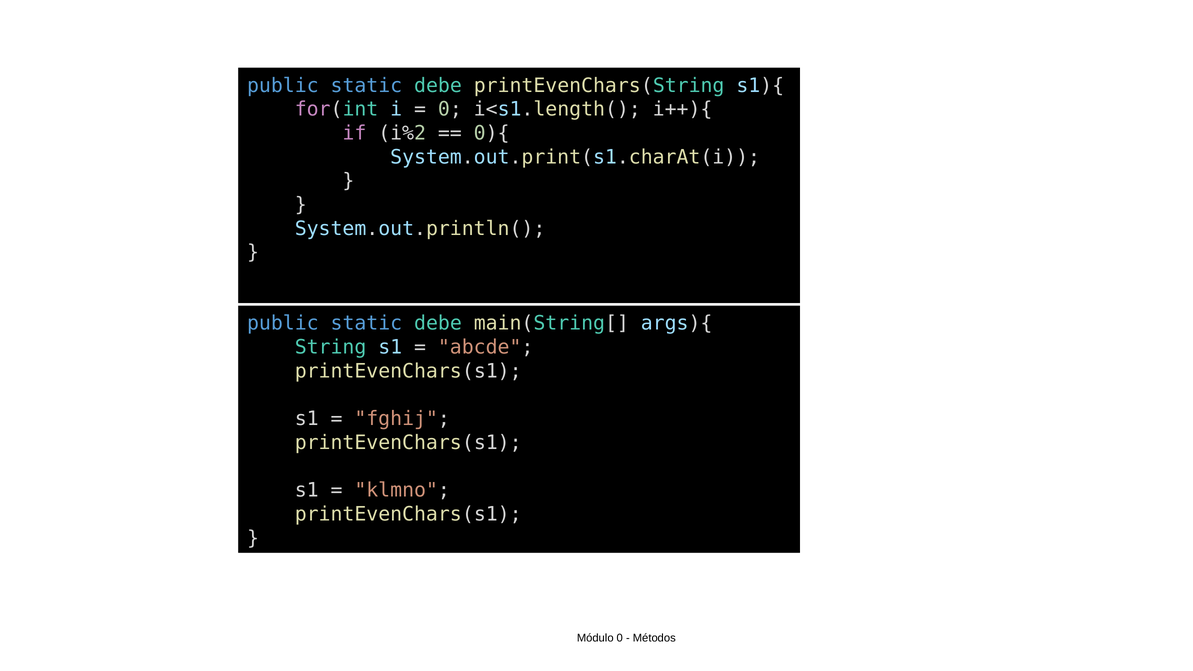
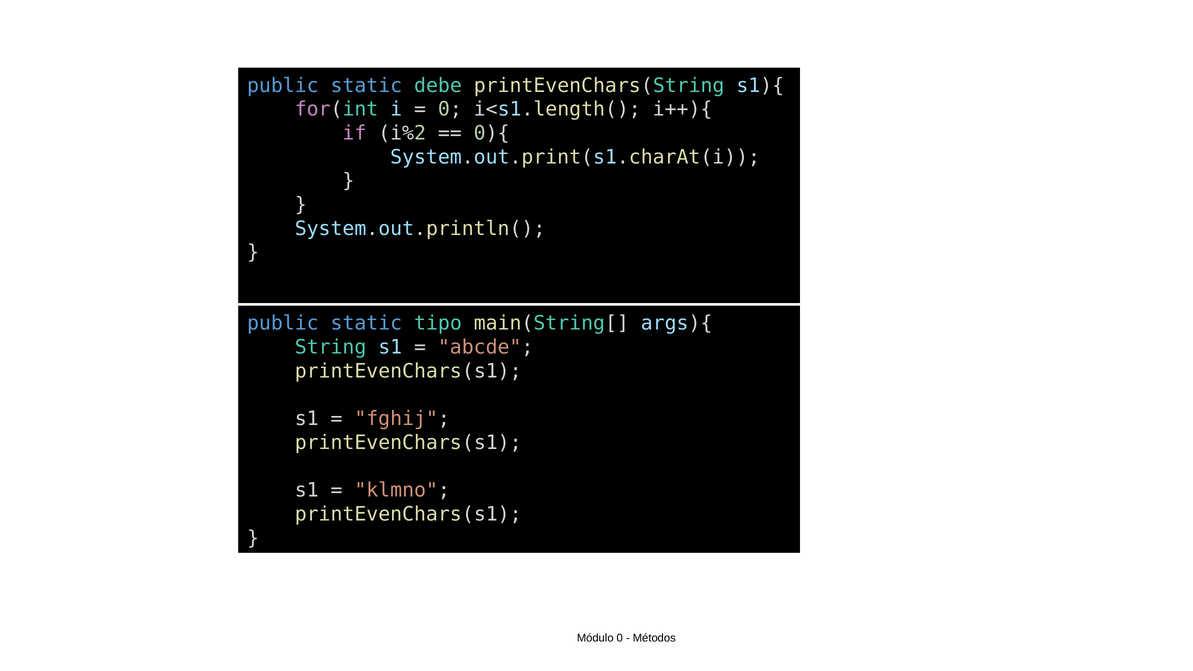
debe: debe -> tipo (438, 323)
